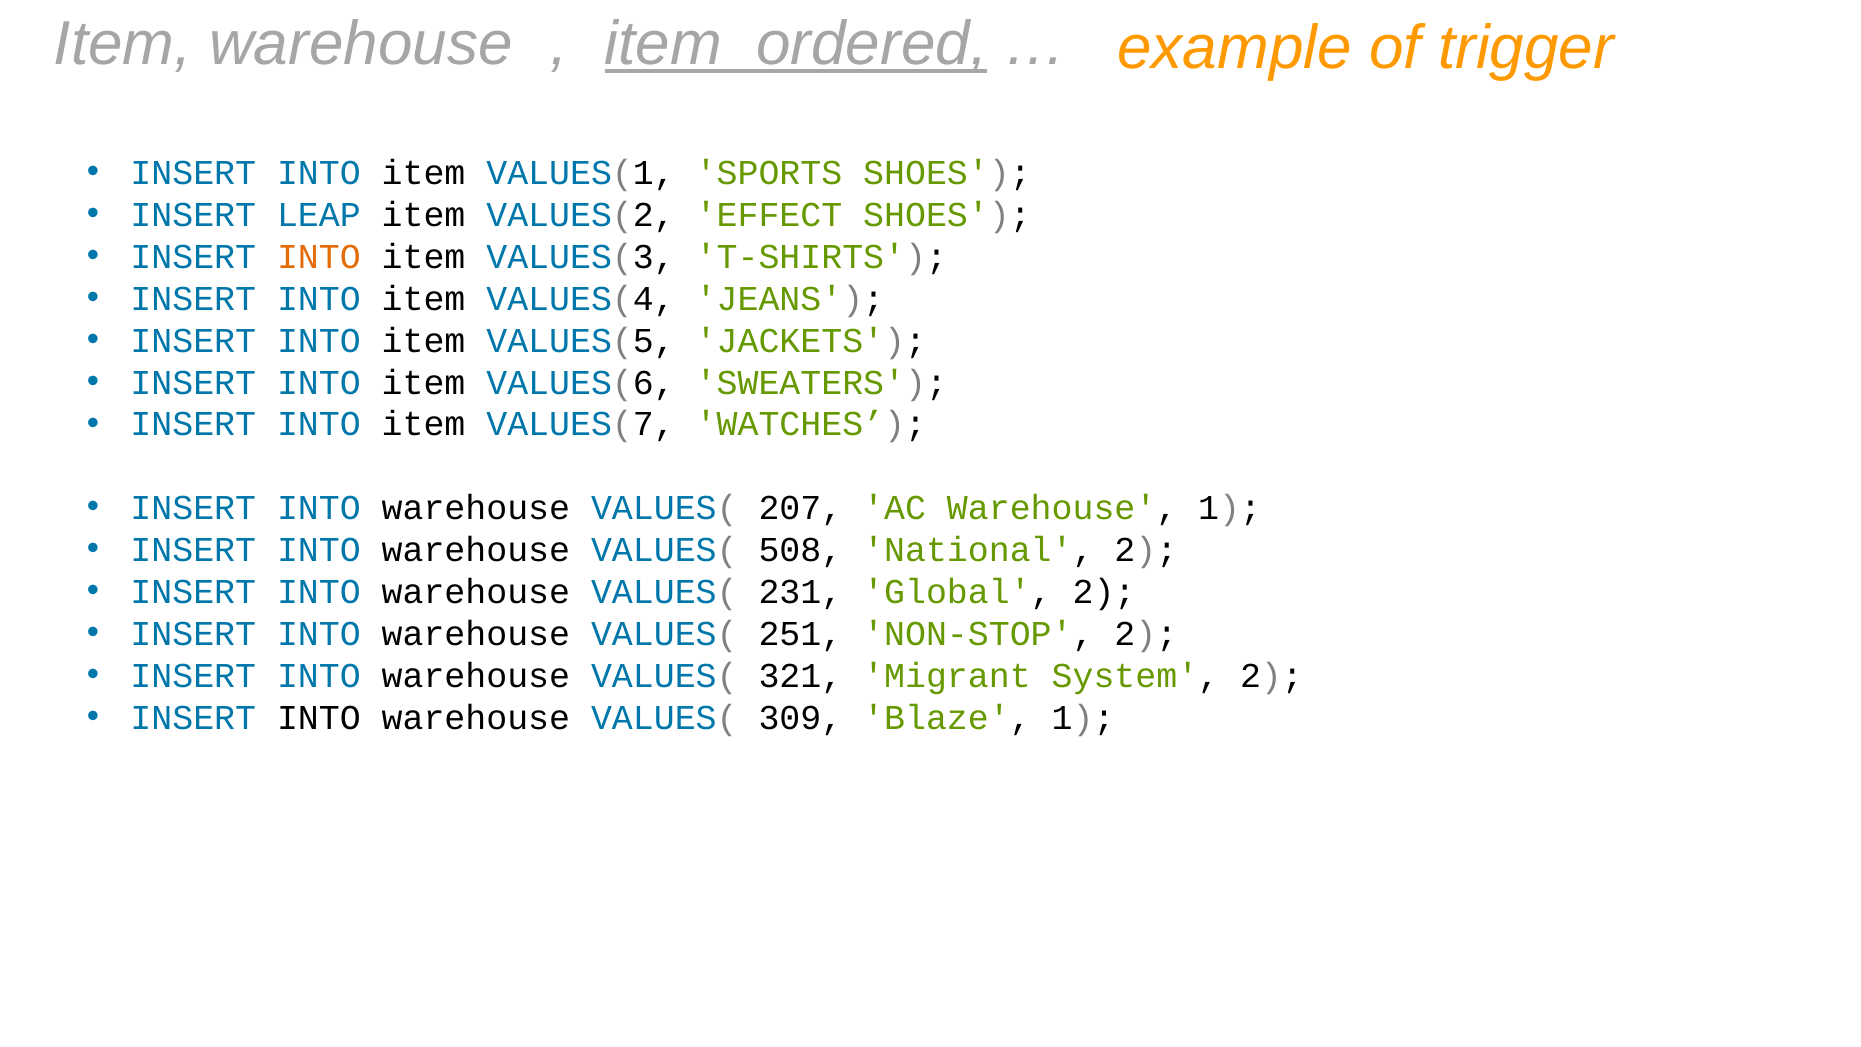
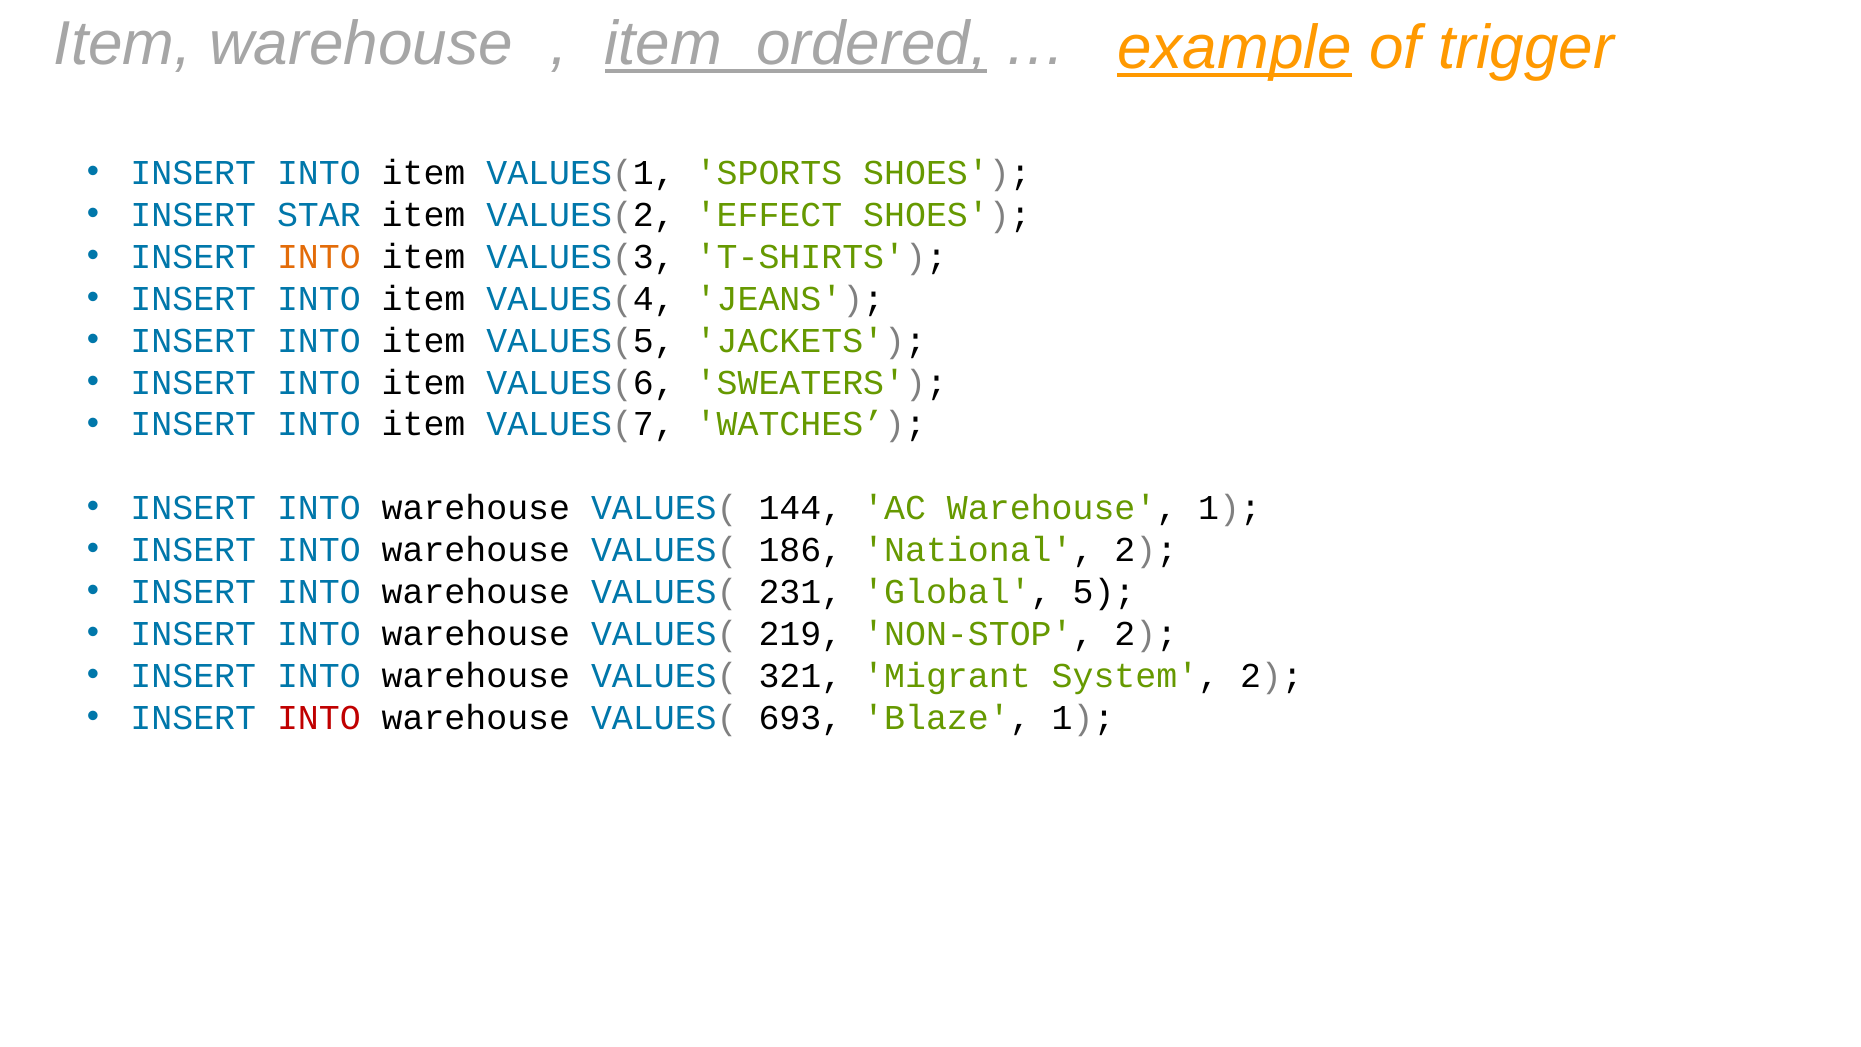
example underline: none -> present (1235, 48)
LEAP: LEAP -> STAR (319, 215)
207: 207 -> 144 (800, 508)
508: 508 -> 186 (800, 550)
Global 2: 2 -> 5 (1104, 592)
251: 251 -> 219 (800, 634)
INTO colour: black -> red (319, 717)
309: 309 -> 693 (800, 717)
